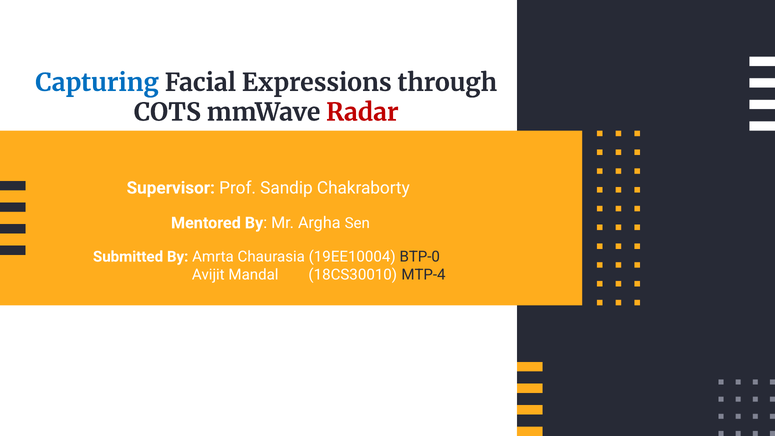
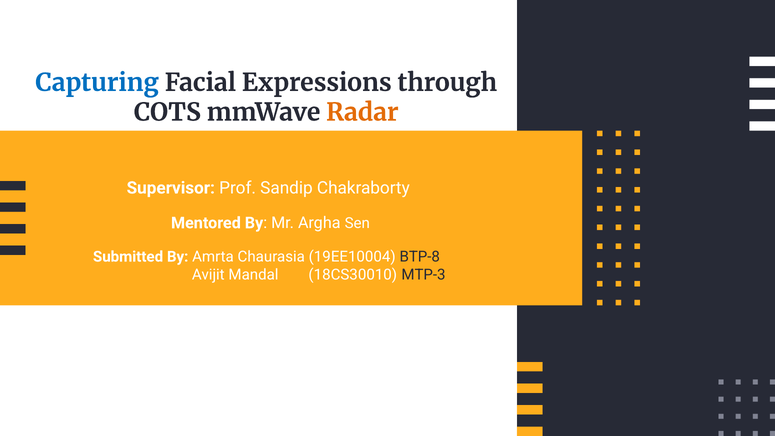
Radar colour: red -> orange (362, 112)
BTP-0: BTP-0 -> BTP-8 (420, 257)
MTP-4: MTP-4 -> MTP-3 (423, 275)
